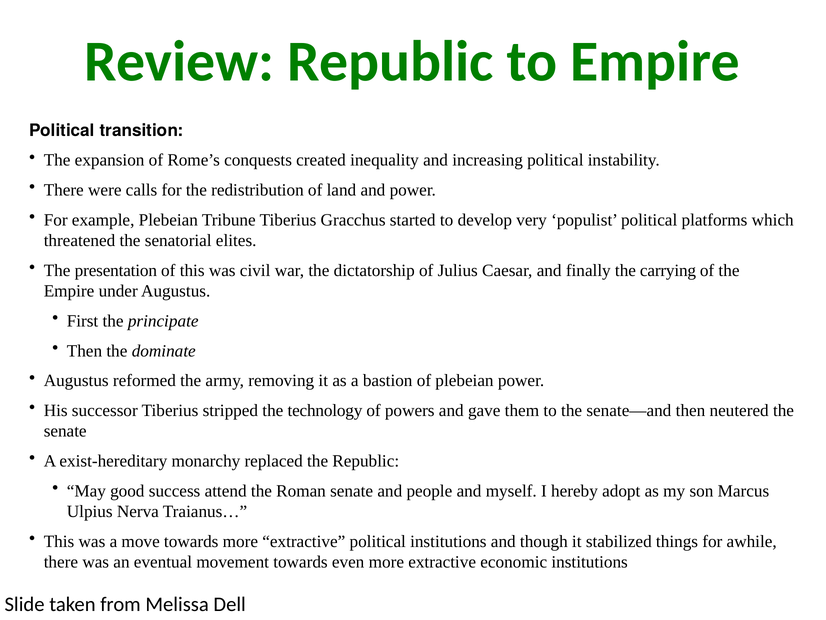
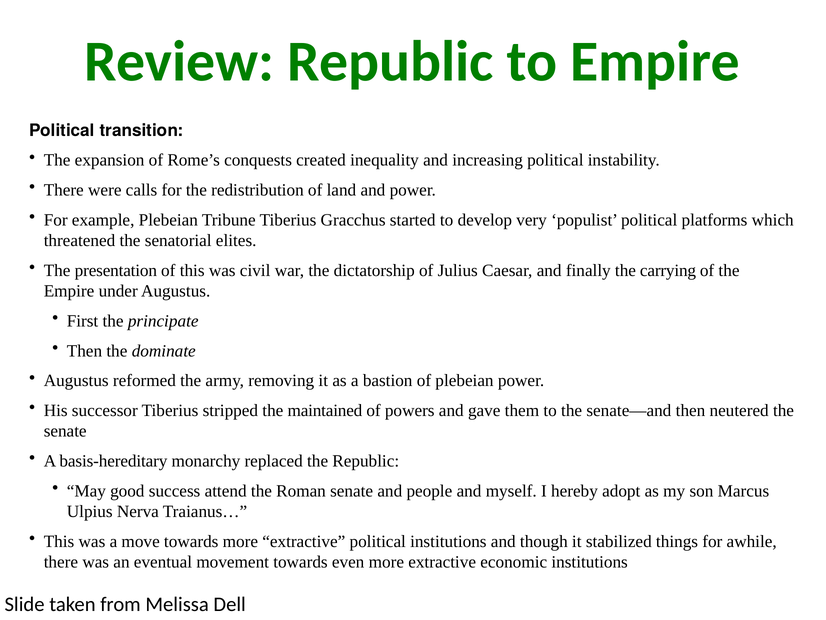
technology: technology -> maintained (325, 410)
exist-hereditary: exist-hereditary -> basis-hereditary (113, 461)
